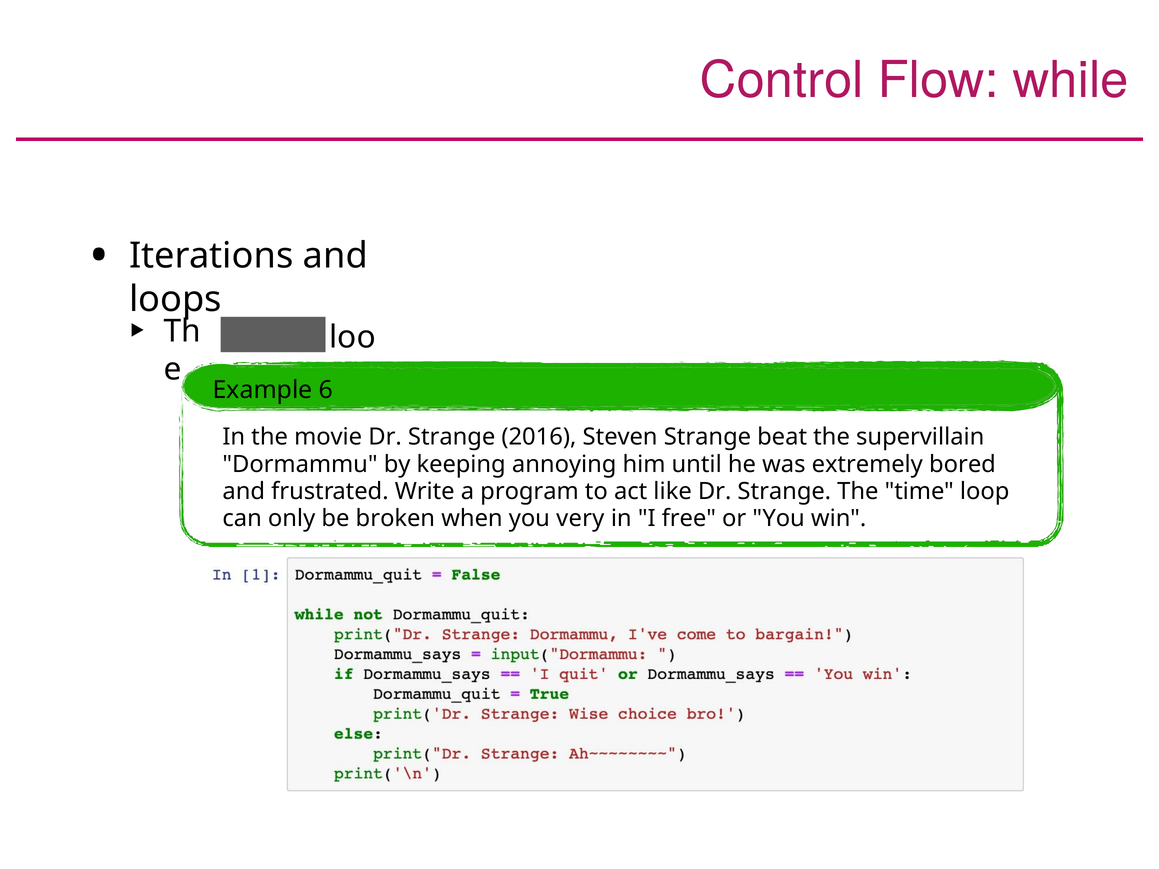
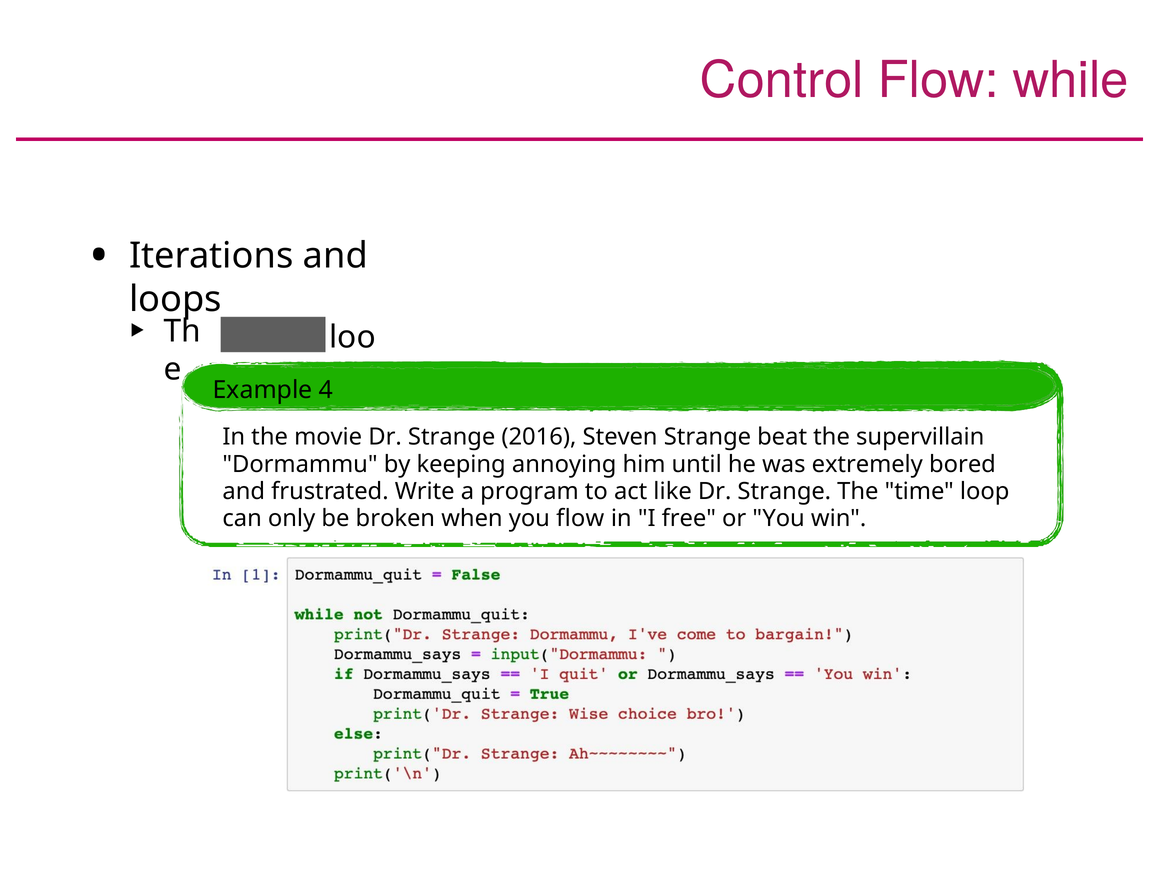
6: 6 -> 4 (326, 390)
you very: very -> flow (580, 519)
